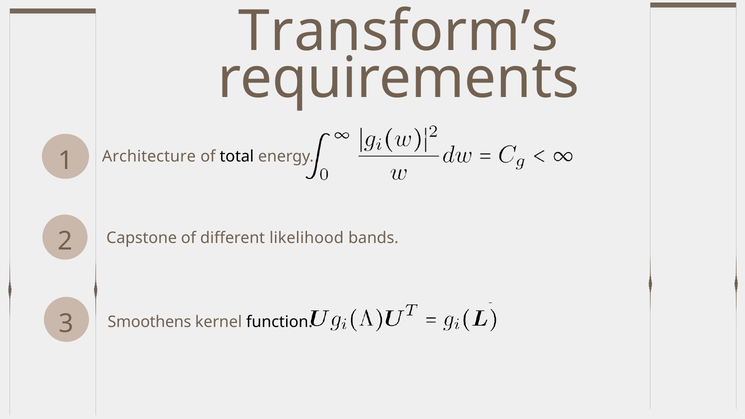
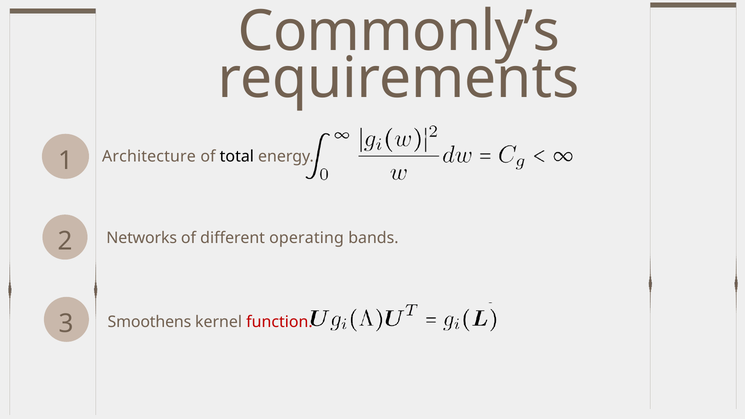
Transform’s: Transform’s -> Commonly’s (399, 31)
Capstone: Capstone -> Networks (142, 238)
likelihood: likelihood -> operating (307, 238)
function colour: black -> red (279, 322)
